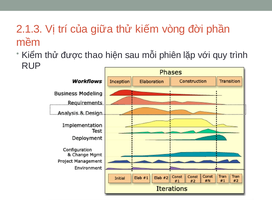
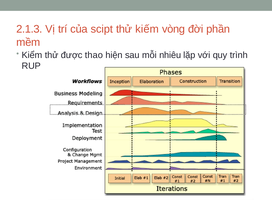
giữa: giữa -> scipt (102, 29)
phiên: phiên -> nhiêu (170, 55)
